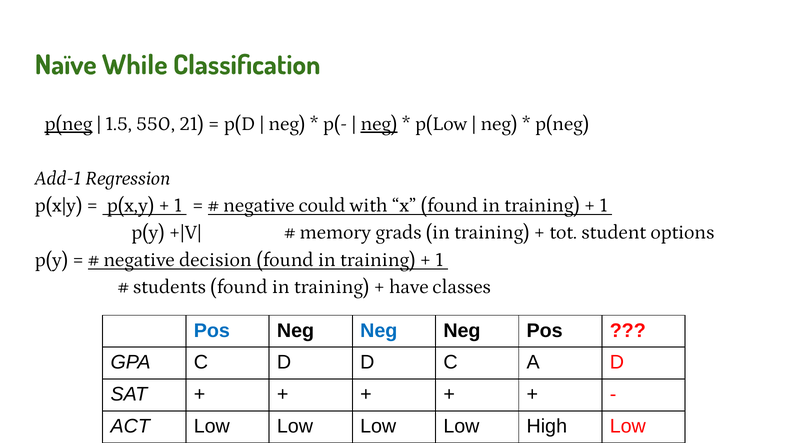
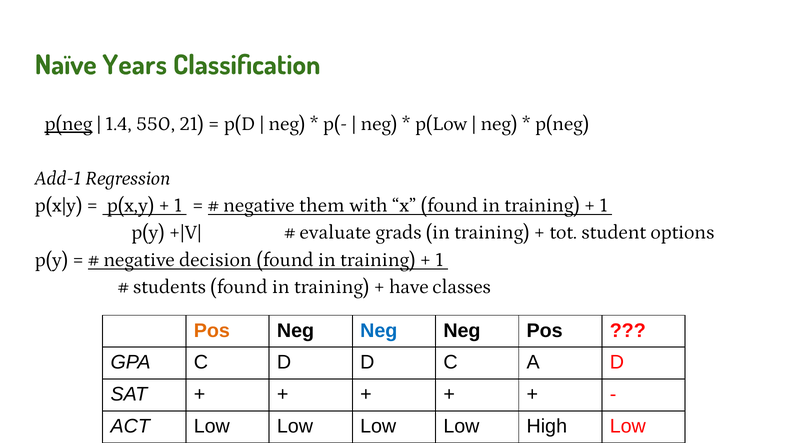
While: While -> Years (135, 65)
1.5: 1.5 -> 1.4 (119, 124)
neg underline: present -> none (379, 124)
could: could -> them (322, 205)
memory: memory -> evaluate (335, 233)
Pos colour: blue -> orange (212, 331)
